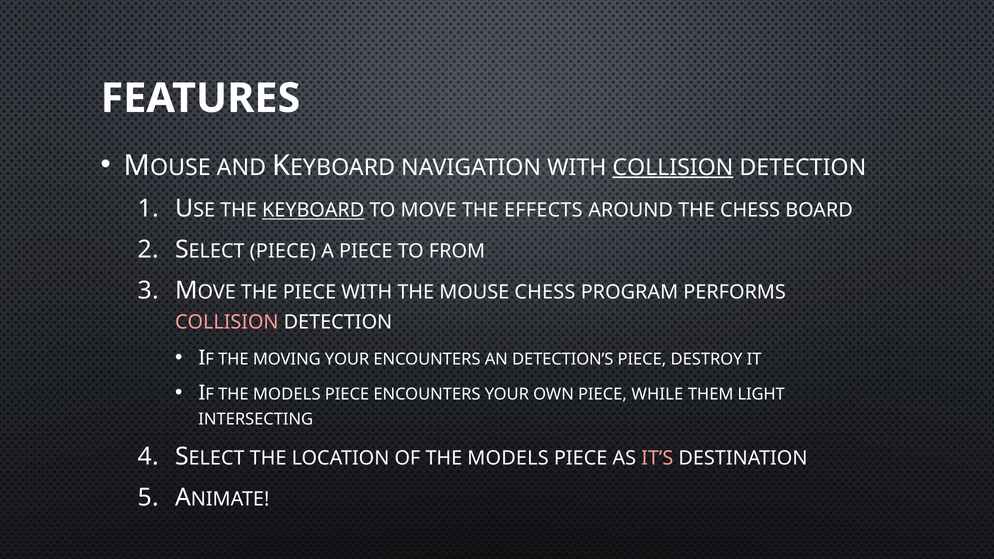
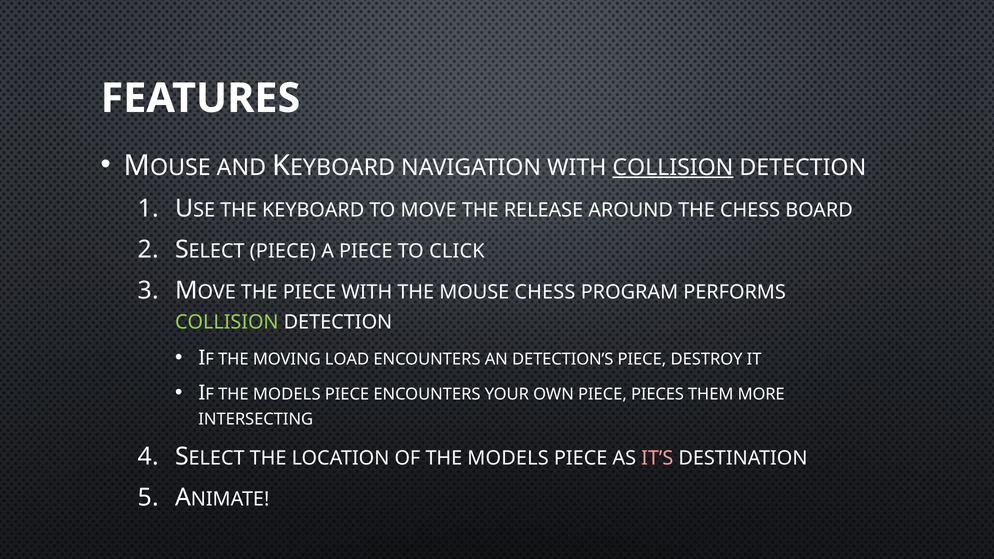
KEYBOARD underline: present -> none (313, 210)
EFFECTS: EFFECTS -> RELEASE (543, 210)
FROM: FROM -> CLICK (457, 251)
COLLISION colour: pink -> light green (227, 322)
MOVING YOUR: YOUR -> LOAD (347, 359)
WHILE: WHILE -> PIECES (658, 395)
LIGHT: LIGHT -> MORE (761, 395)
